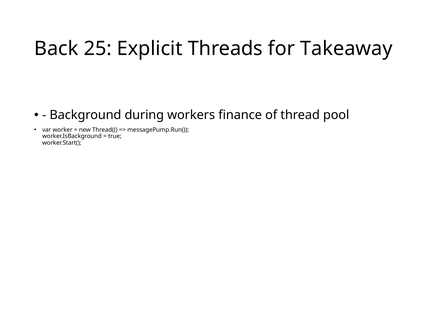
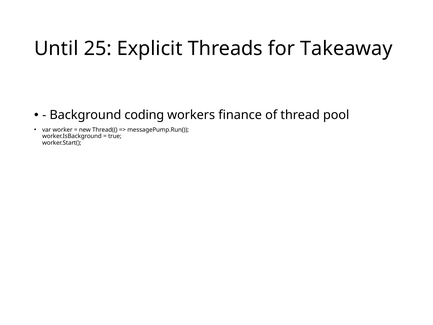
Back: Back -> Until (56, 49)
during: during -> coding (144, 115)
